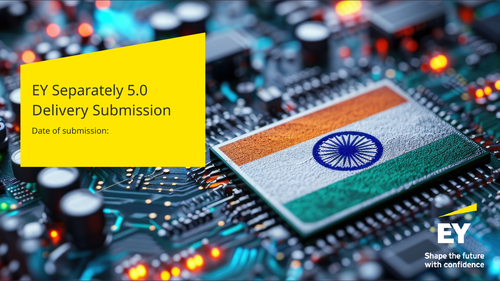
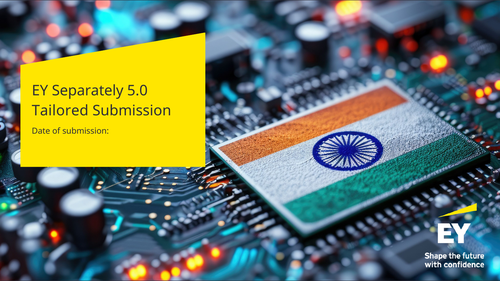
Delivery: Delivery -> Tailored (60, 111)
